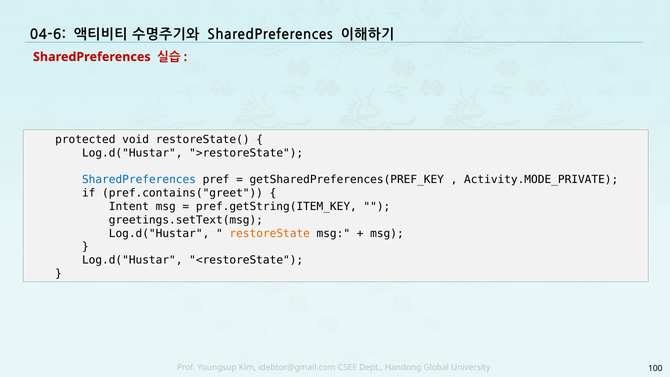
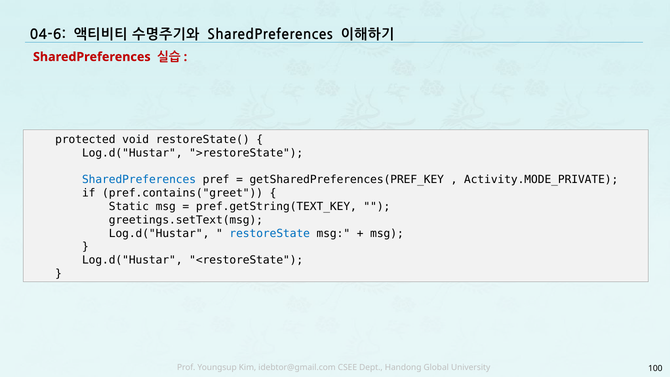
Intent: Intent -> Static (129, 206)
pref.getString(ITEM_KEY: pref.getString(ITEM_KEY -> pref.getString(TEXT_KEY (276, 206)
restoreState colour: orange -> blue (270, 233)
